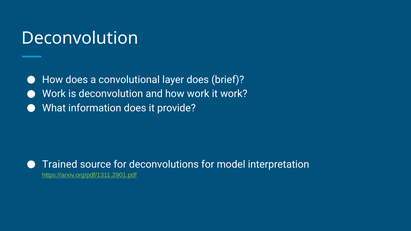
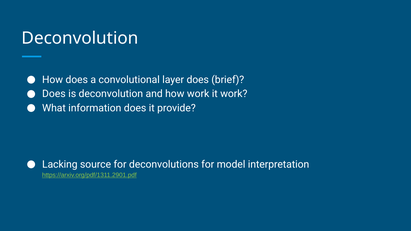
Work: Work -> Does (54, 94)
Trained: Trained -> Lacking (60, 164)
